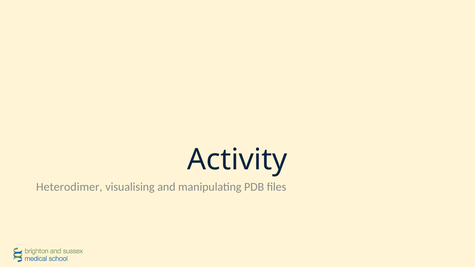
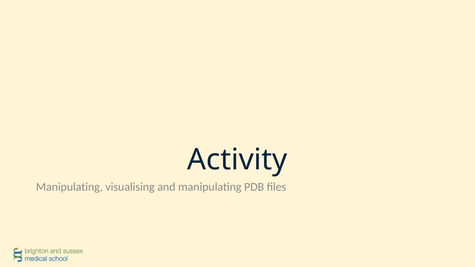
Heterodimer: Heterodimer -> Manipulating (69, 187)
